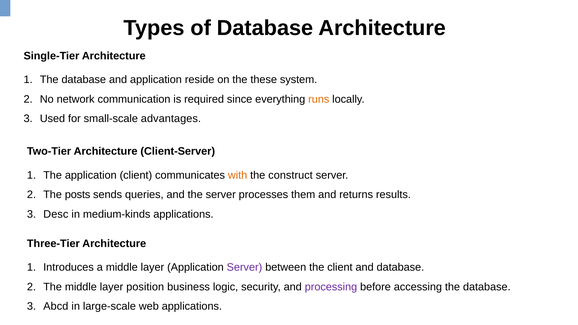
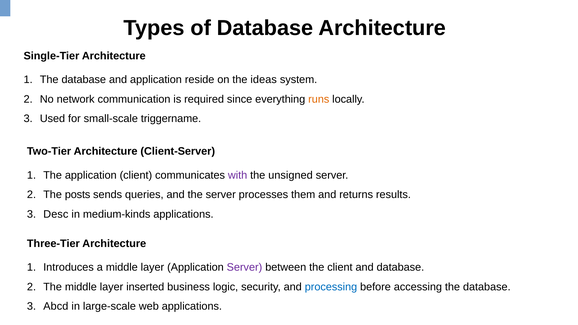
these: these -> ideas (264, 80)
advantages: advantages -> triggername (171, 119)
with colour: orange -> purple (238, 175)
construct: construct -> unsigned (291, 175)
position: position -> inserted (145, 287)
processing colour: purple -> blue (331, 287)
